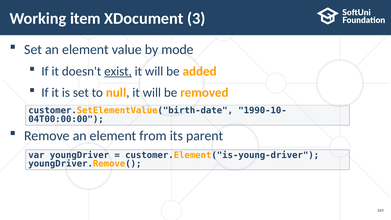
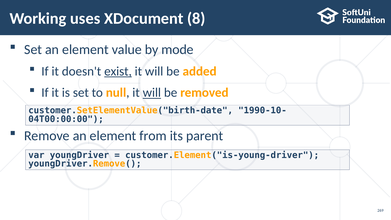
item: item -> uses (85, 19)
3: 3 -> 8 (196, 19)
will underline: none -> present (152, 93)
